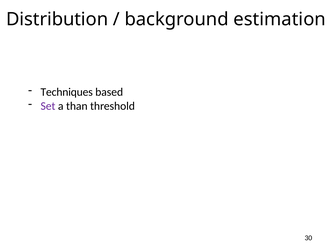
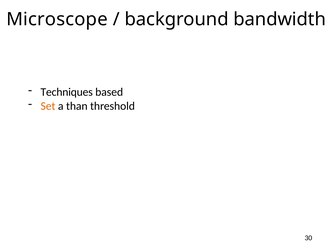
Distribution: Distribution -> Microscope (57, 19)
estimation: estimation -> bandwidth (280, 19)
Set colour: purple -> orange (48, 106)
